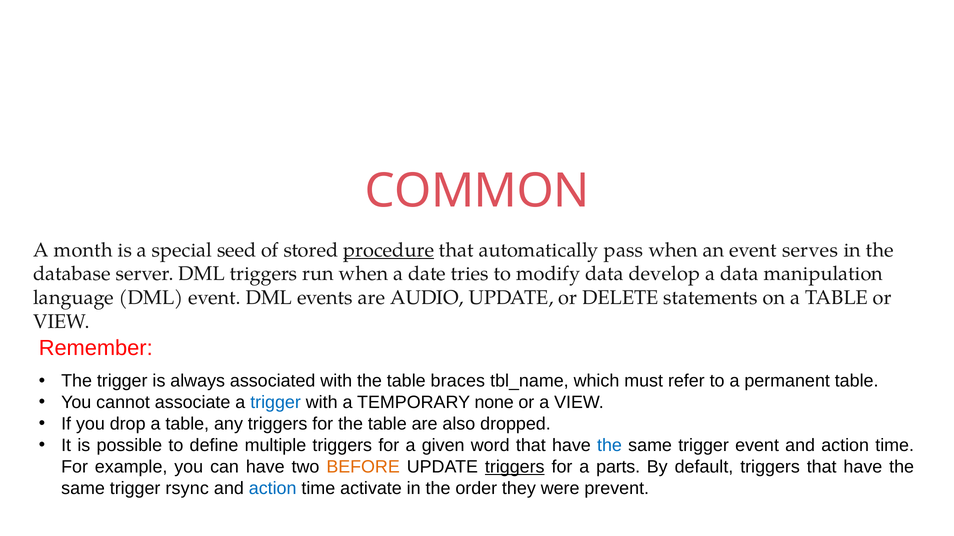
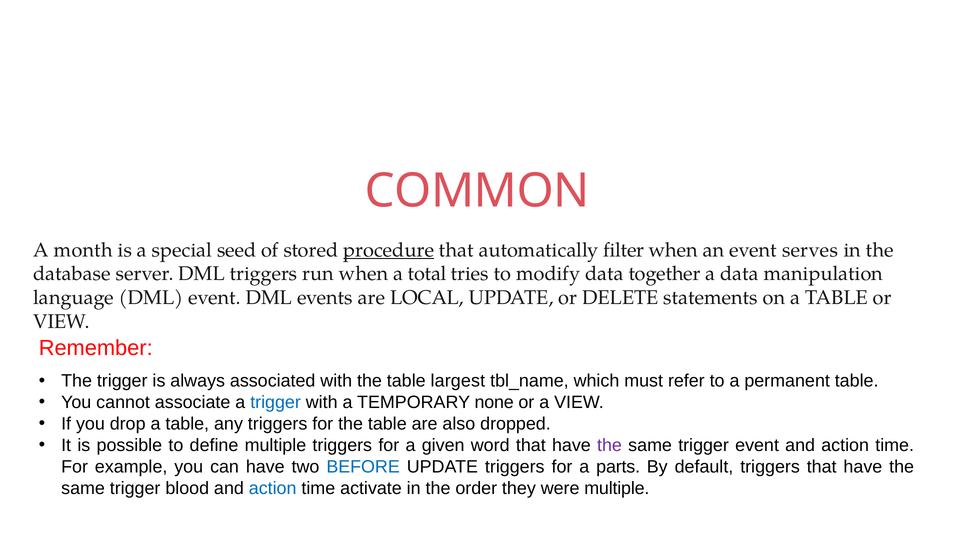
pass: pass -> filter (624, 250)
date: date -> total (427, 274)
develop: develop -> together (665, 274)
AUDIO: AUDIO -> LOCAL (427, 298)
braces: braces -> largest (458, 382)
the colour: blue -> purple (609, 446)
BEFORE colour: orange -> blue (363, 467)
triggers underline: present -> none (515, 467)
rsync: rsync -> blood (187, 489)
were prevent: prevent -> multiple (617, 489)
